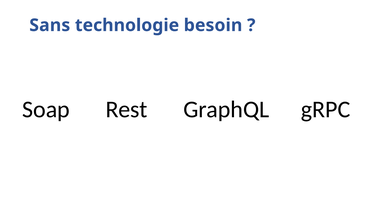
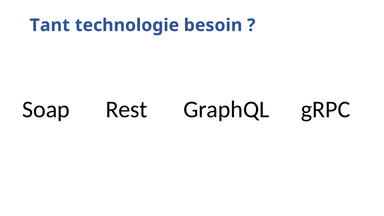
Sans: Sans -> Tant (50, 25)
